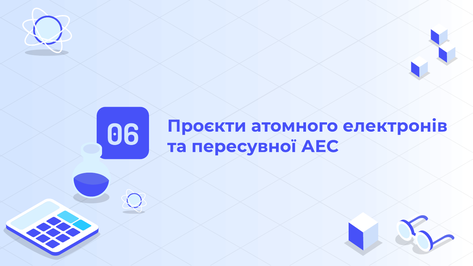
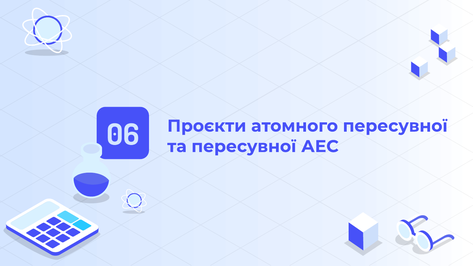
атомного електронів: електронів -> пересувної (395, 126)
